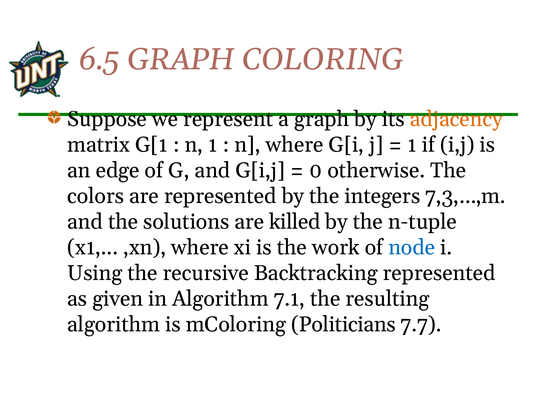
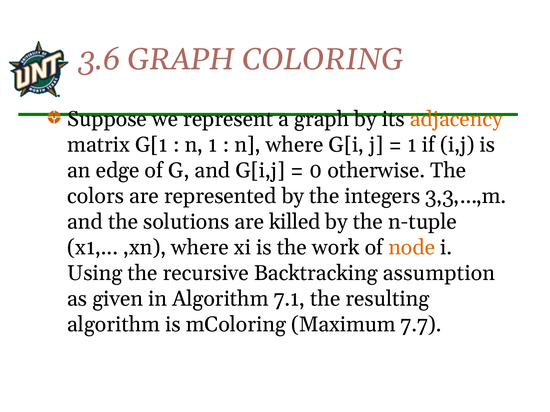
6.5: 6.5 -> 3.6 (99, 59)
7,3,…,m: 7,3,…,m -> 3,3,…,m (465, 196)
node colour: blue -> orange (412, 248)
Backtracking represented: represented -> assumption (439, 273)
Politicians: Politicians -> Maximum (343, 325)
